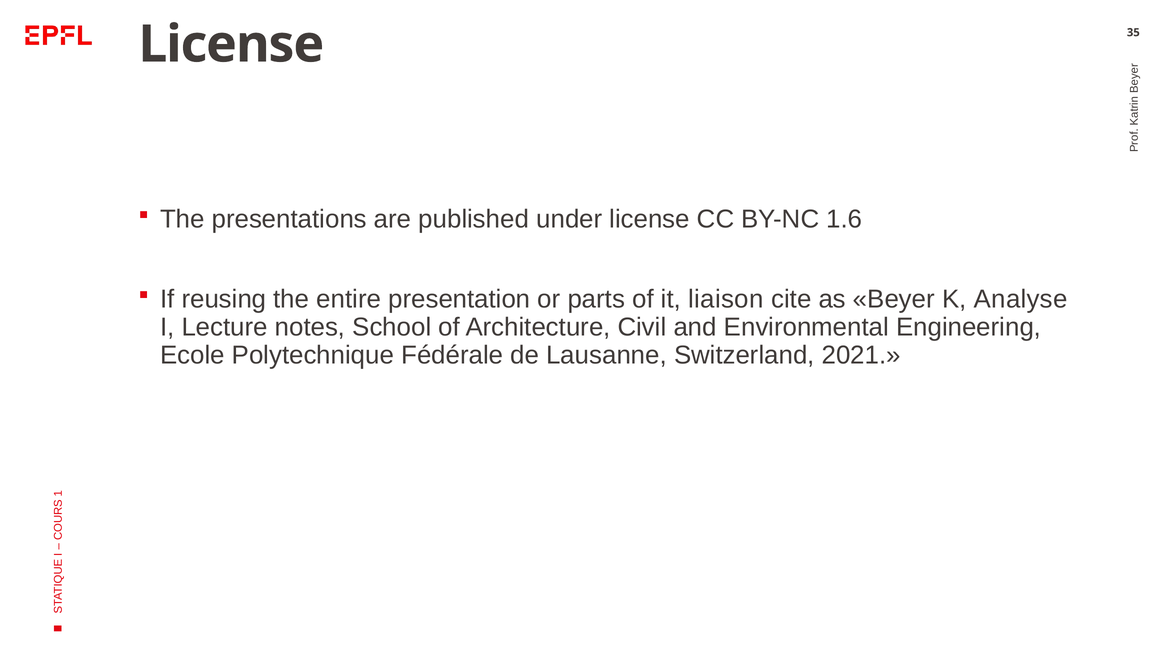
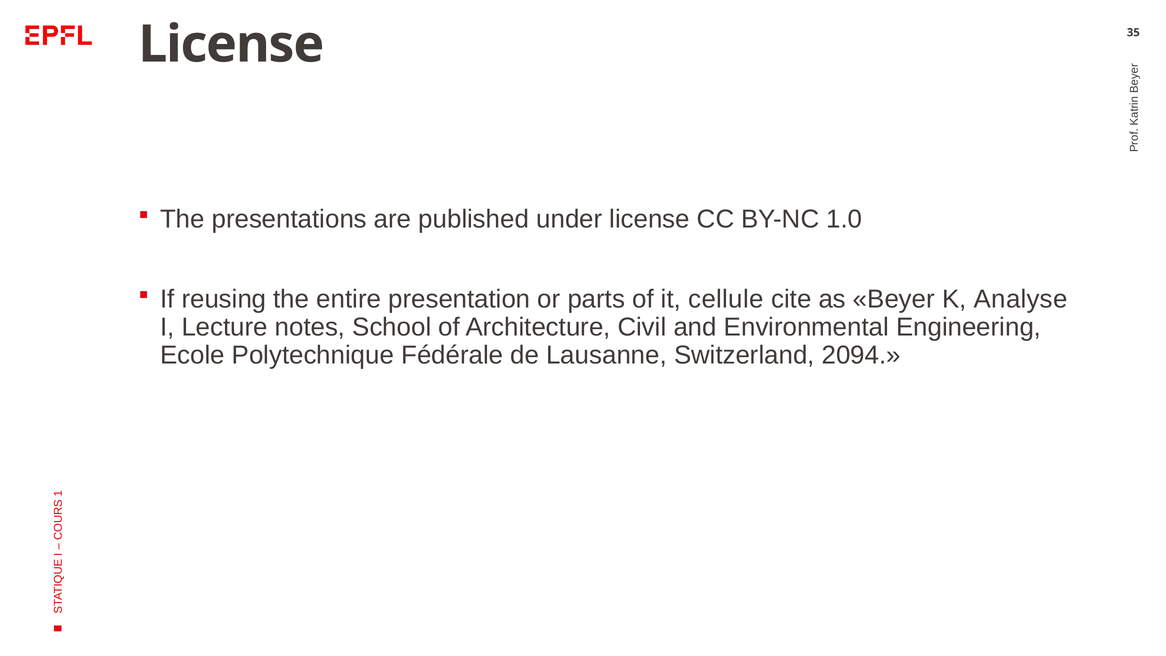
1.6: 1.6 -> 1.0 (844, 219)
liaison: liaison -> cellule (726, 299)
2021: 2021 -> 2094 (861, 355)
